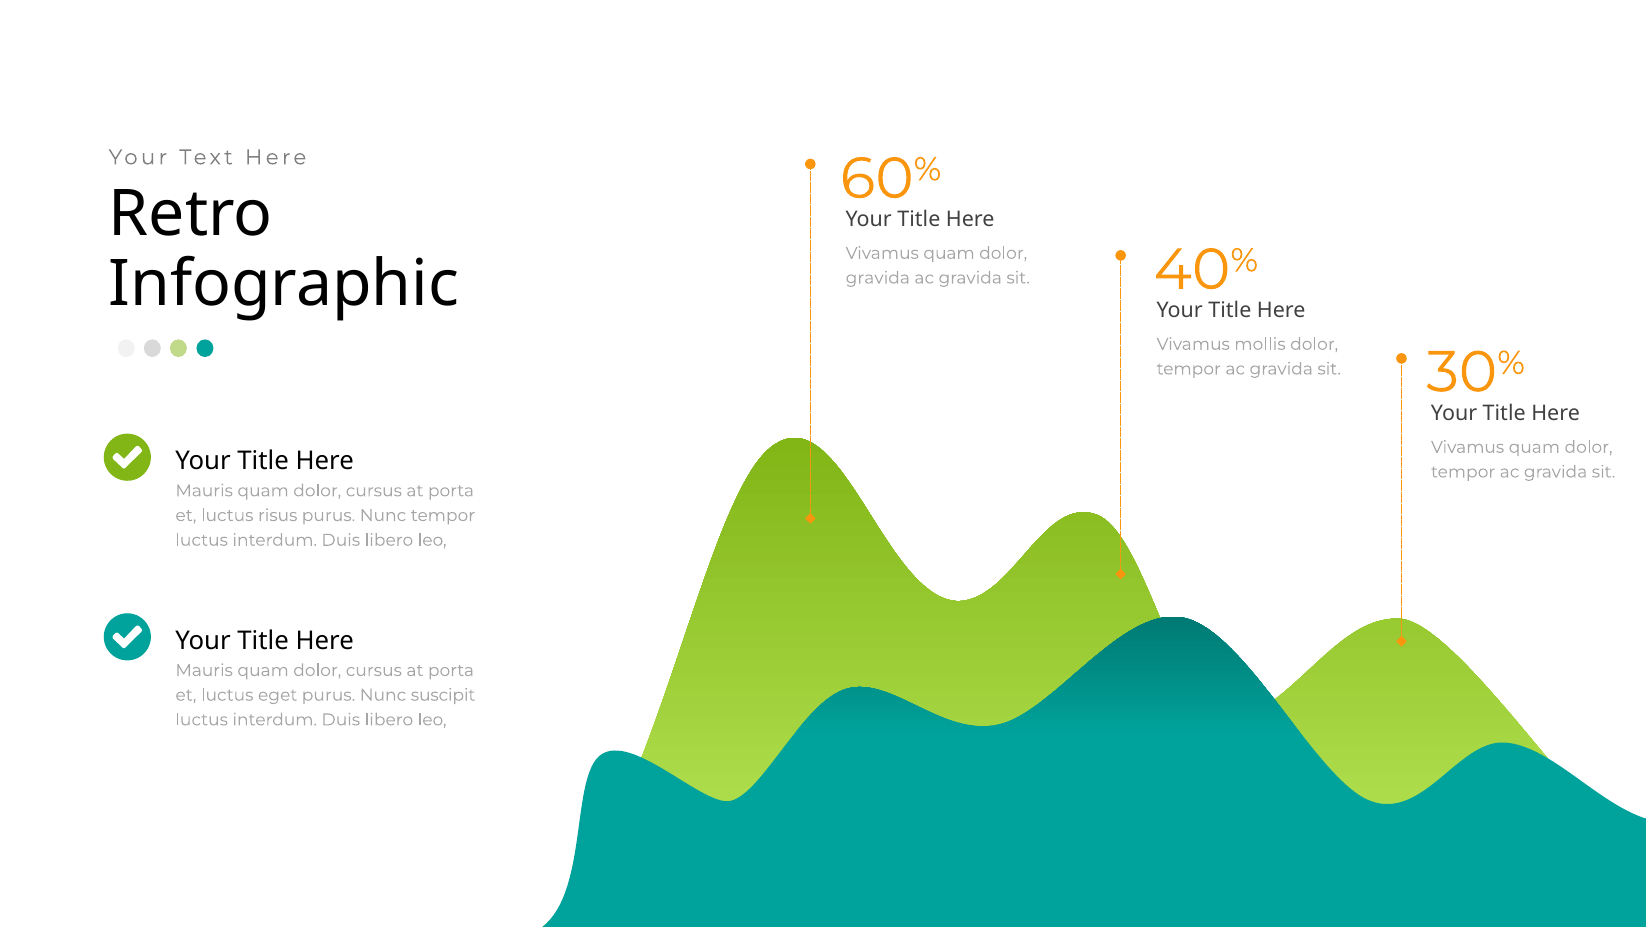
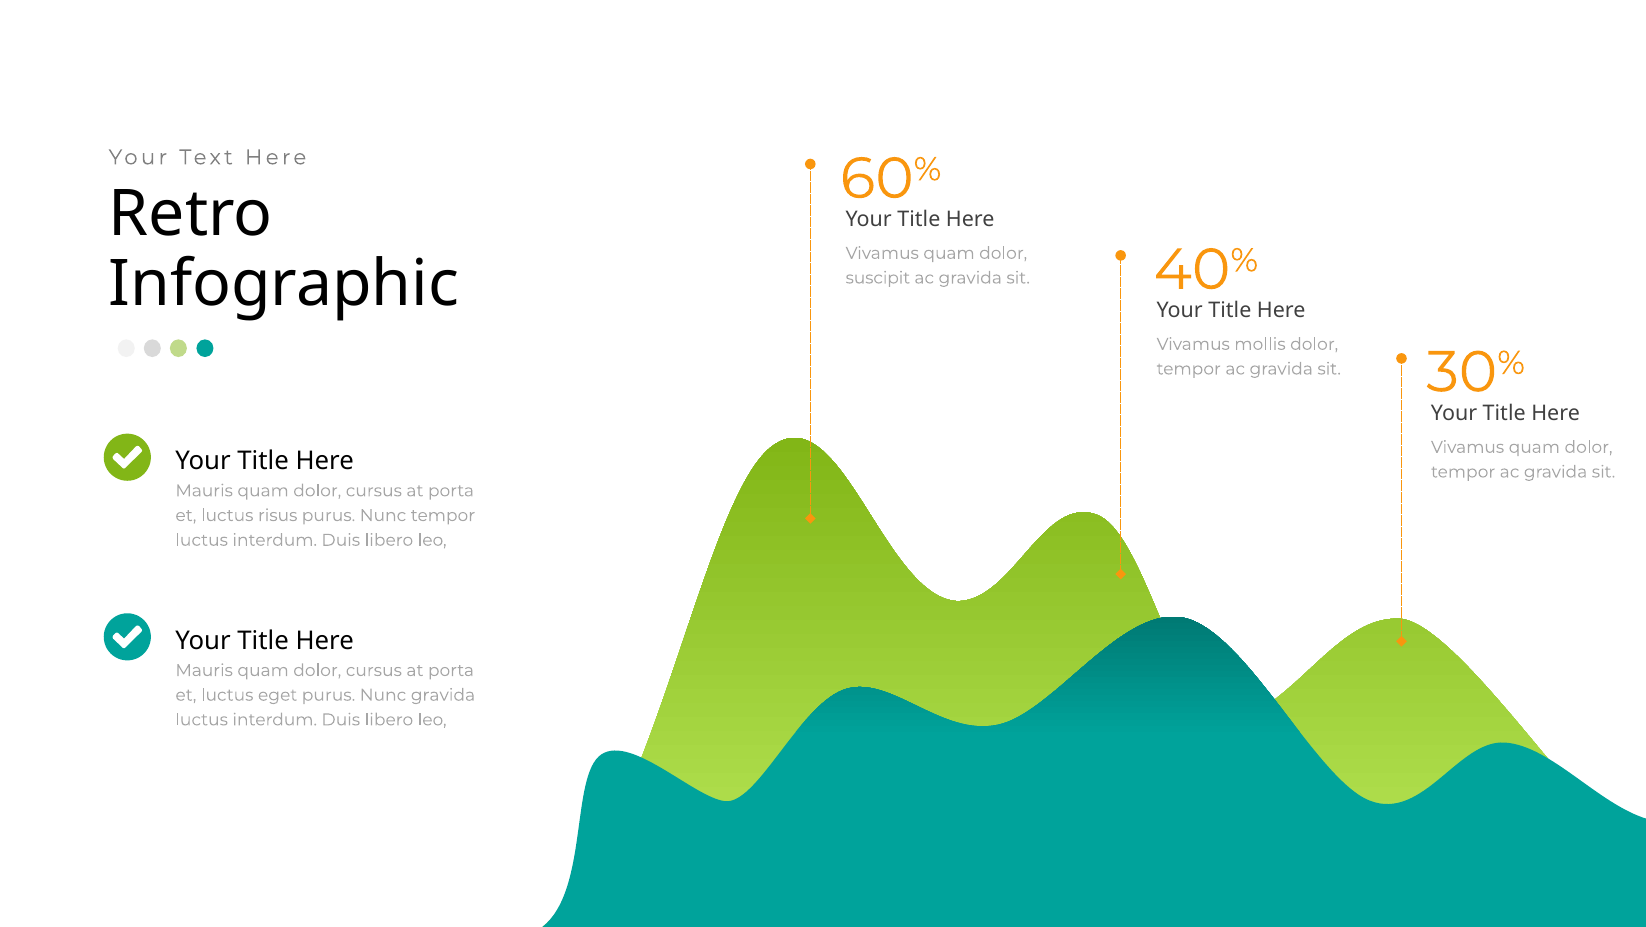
gravida: gravida -> suscipit (878, 278)
Nunc suscipit: suscipit -> gravida (443, 695)
